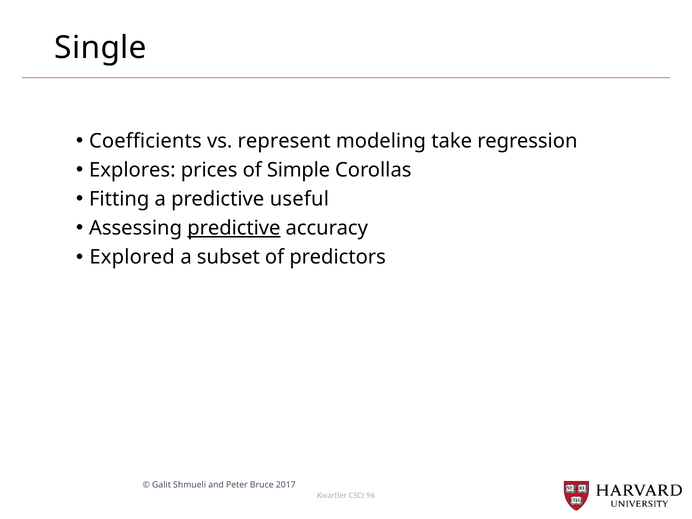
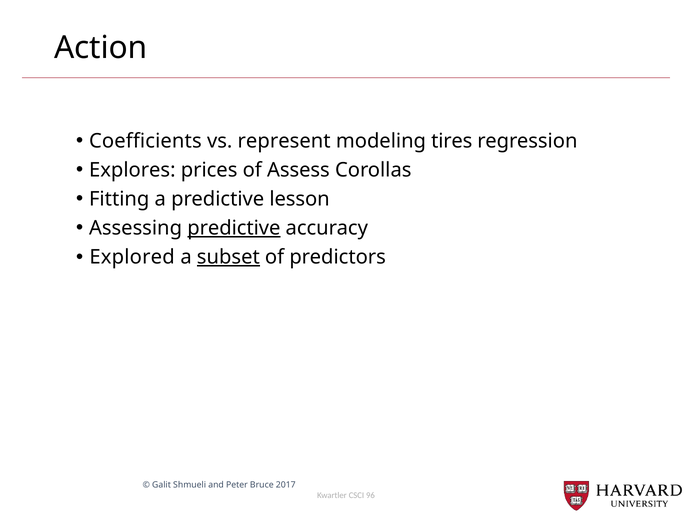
Single: Single -> Action (101, 48)
take: take -> tires (452, 141)
Simple: Simple -> Assess (298, 170)
useful: useful -> lesson (300, 199)
subset underline: none -> present (228, 257)
